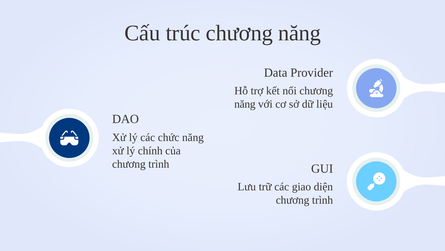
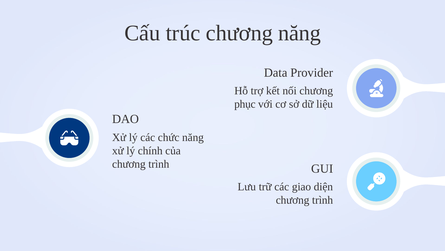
năng: năng -> phục (245, 104)
